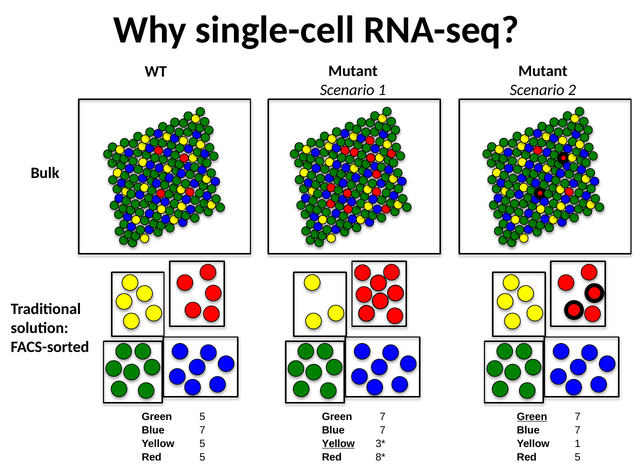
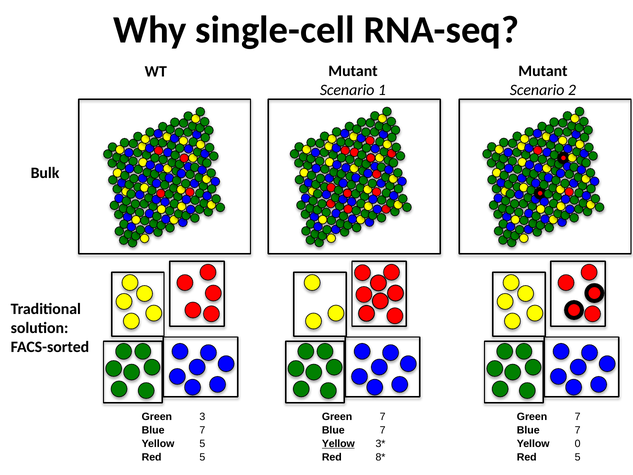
Green 5: 5 -> 3 (202, 417)
Green underline: present -> none (532, 417)
Yellow 1: 1 -> 0 (578, 444)
